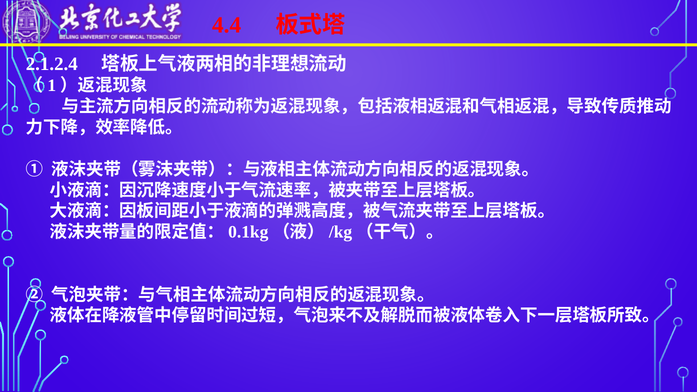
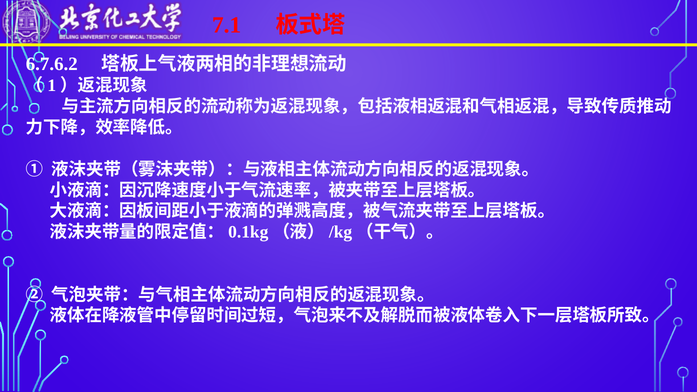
4.4: 4.4 -> 7.1 (227, 25)
2.1.2.4: 2.1.2.4 -> 6.7.6.2 (52, 64)
